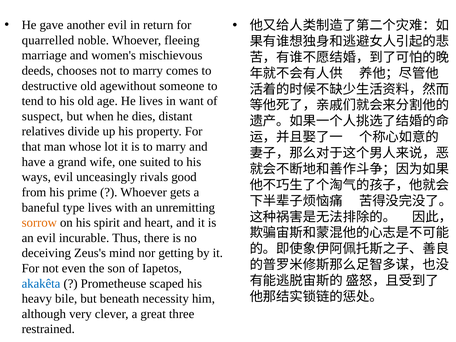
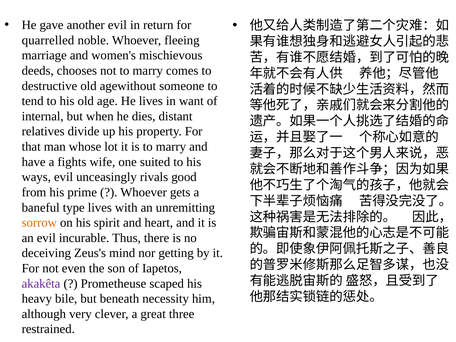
suspect: suspect -> internal (43, 116)
grand: grand -> fights (72, 162)
akakêta colour: blue -> purple (41, 284)
